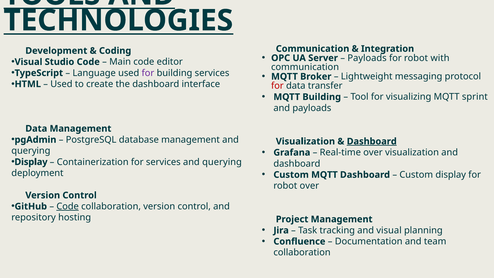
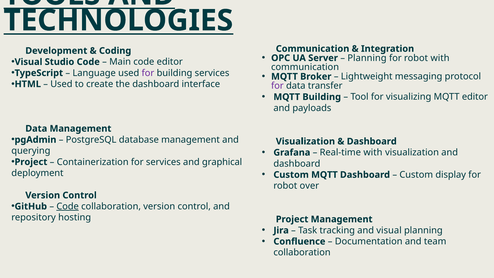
Payloads: Payloads -> Planning (367, 58)
for colour: red -> purple (277, 86)
MQTT sprint: sprint -> editor (475, 97)
Dashboard underline: present -> none (372, 141)
Real-time over: over -> with (373, 152)
Display: Display -> Project (31, 162)
services and querying: querying -> graphical (222, 162)
